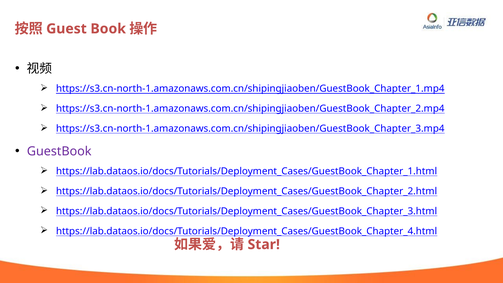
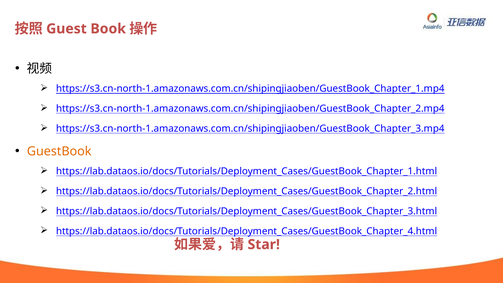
GuestBook colour: purple -> orange (59, 151)
